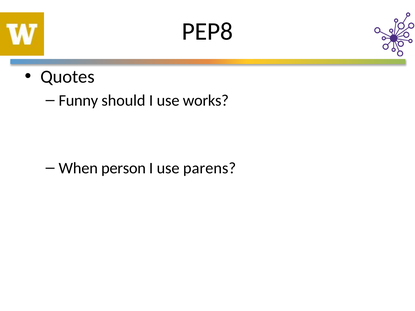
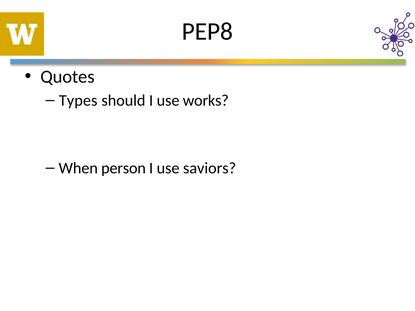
Funny: Funny -> Types (78, 101)
parens: parens -> saviors (210, 168)
